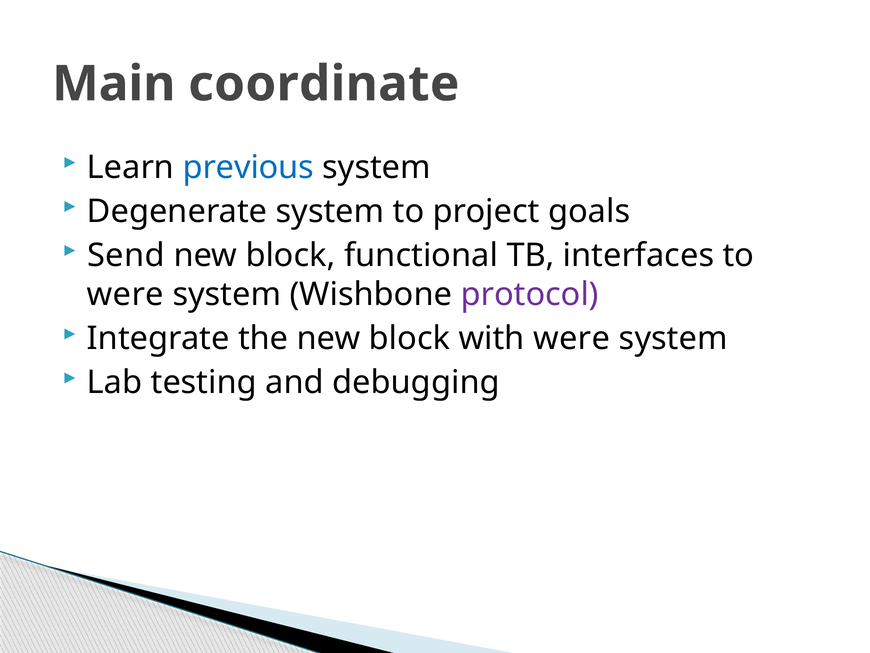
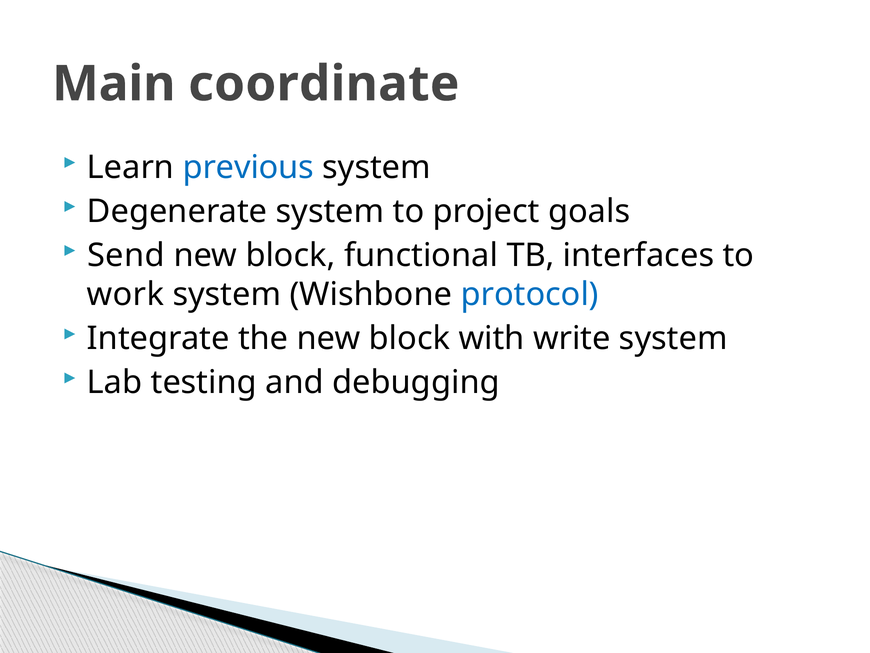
were: were -> work (125, 294)
protocol colour: purple -> blue (530, 294)
with were: were -> write (572, 338)
